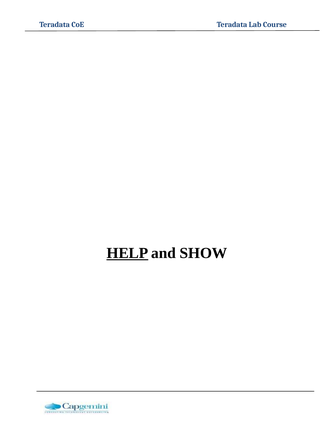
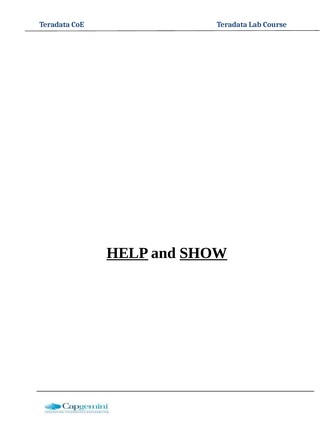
SHOW underline: none -> present (203, 253)
